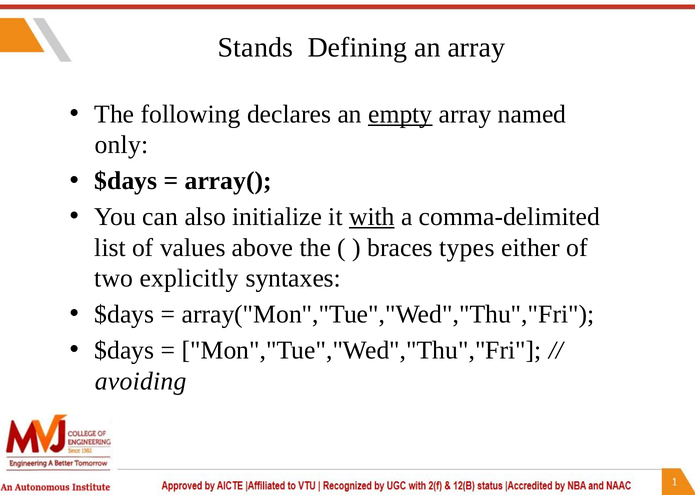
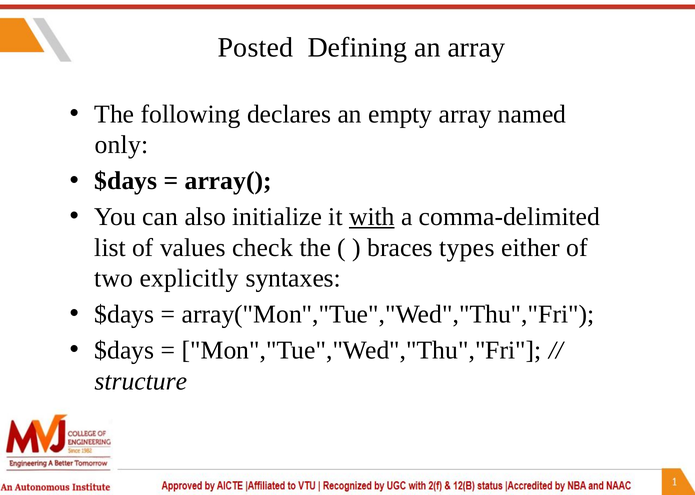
Stands: Stands -> Posted (255, 47)
empty underline: present -> none (400, 114)
above: above -> check (262, 248)
avoiding: avoiding -> structure (141, 381)
